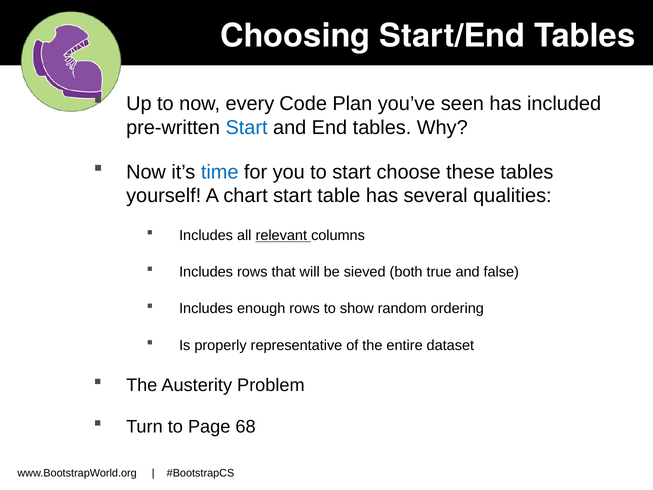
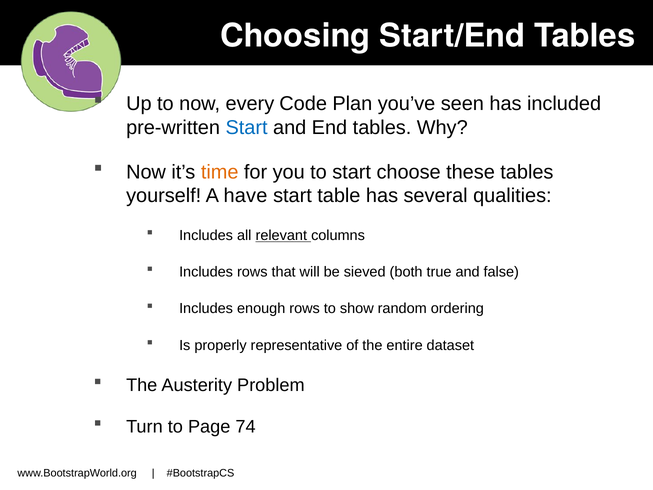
time colour: blue -> orange (220, 172)
chart: chart -> have (245, 196)
68: 68 -> 74 (246, 427)
